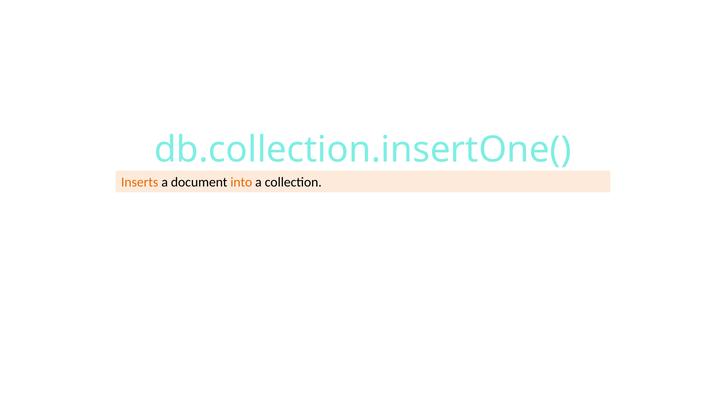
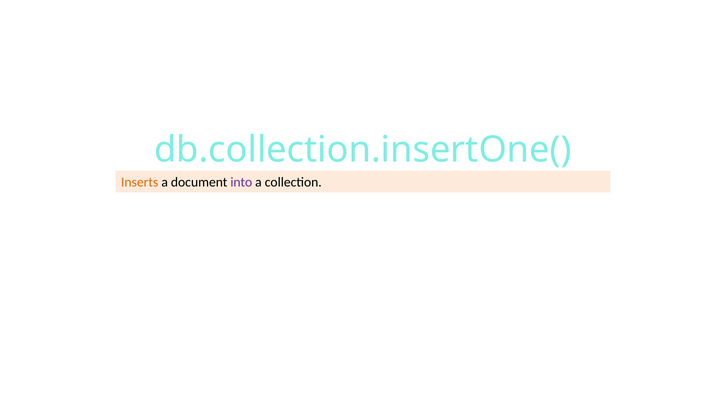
into colour: orange -> purple (241, 182)
